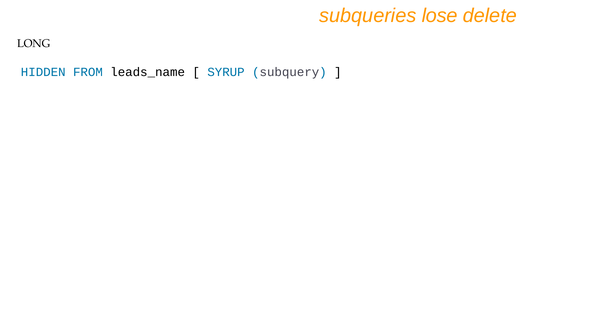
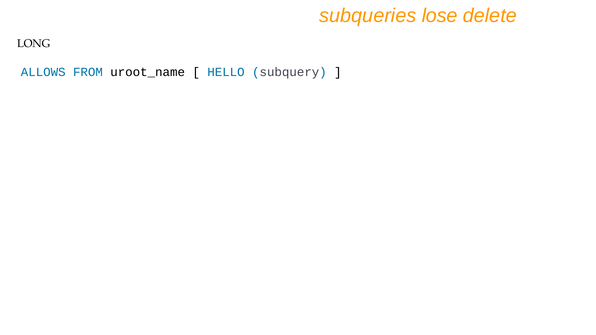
HIDDEN: HIDDEN -> ALLOWS (43, 72)
leads_name: leads_name -> uroot_name (148, 72)
SYRUP: SYRUP -> HELLO (226, 72)
